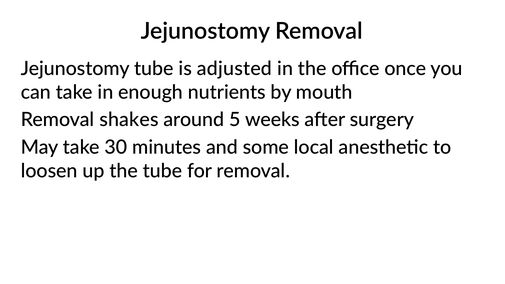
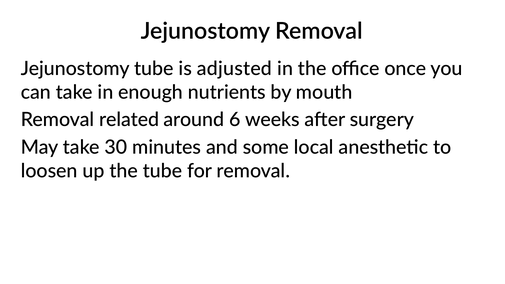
shakes: shakes -> related (129, 120)
5: 5 -> 6 (235, 120)
